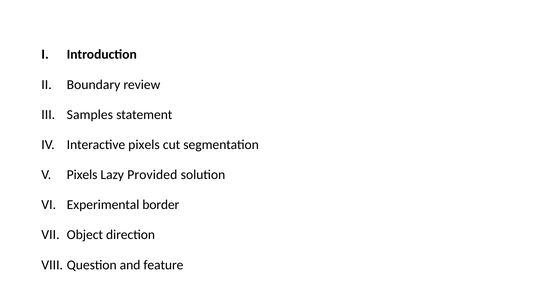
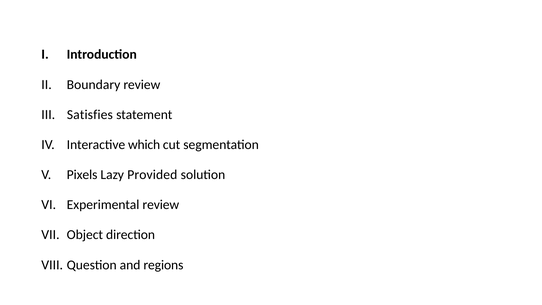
Samples: Samples -> Satisfies (90, 115)
Interactive pixels: pixels -> which (144, 145)
Experimental border: border -> review (161, 205)
feature: feature -> regions (163, 265)
